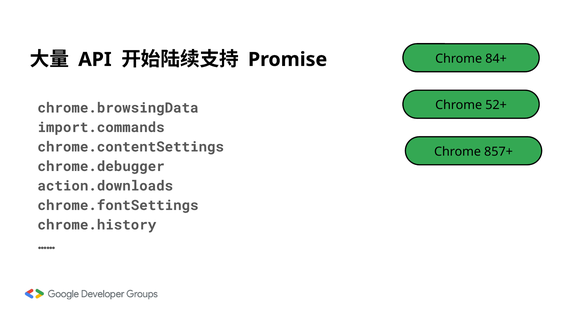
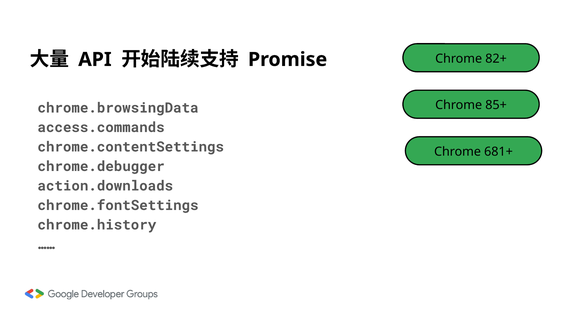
84+: 84+ -> 82+ (496, 59)
52+: 52+ -> 85+ (496, 105)
import.commands: import.commands -> access.commands (101, 127)
857+: 857+ -> 681+ (499, 152)
